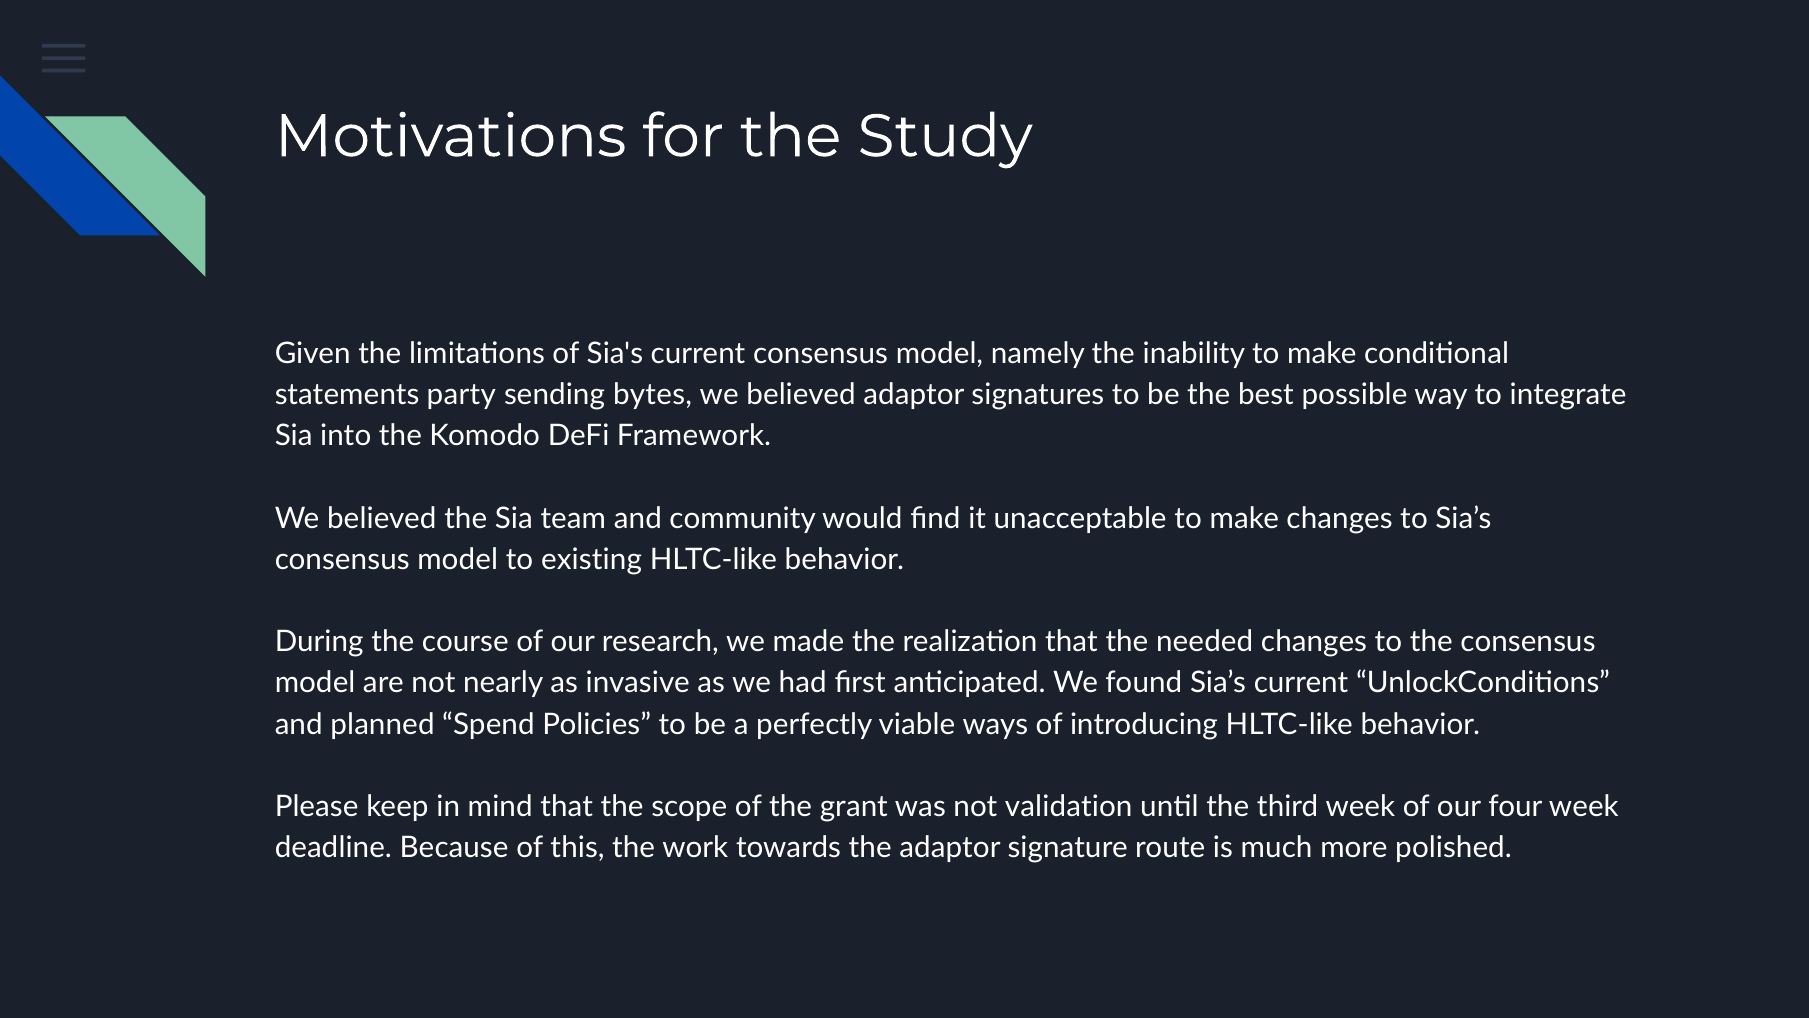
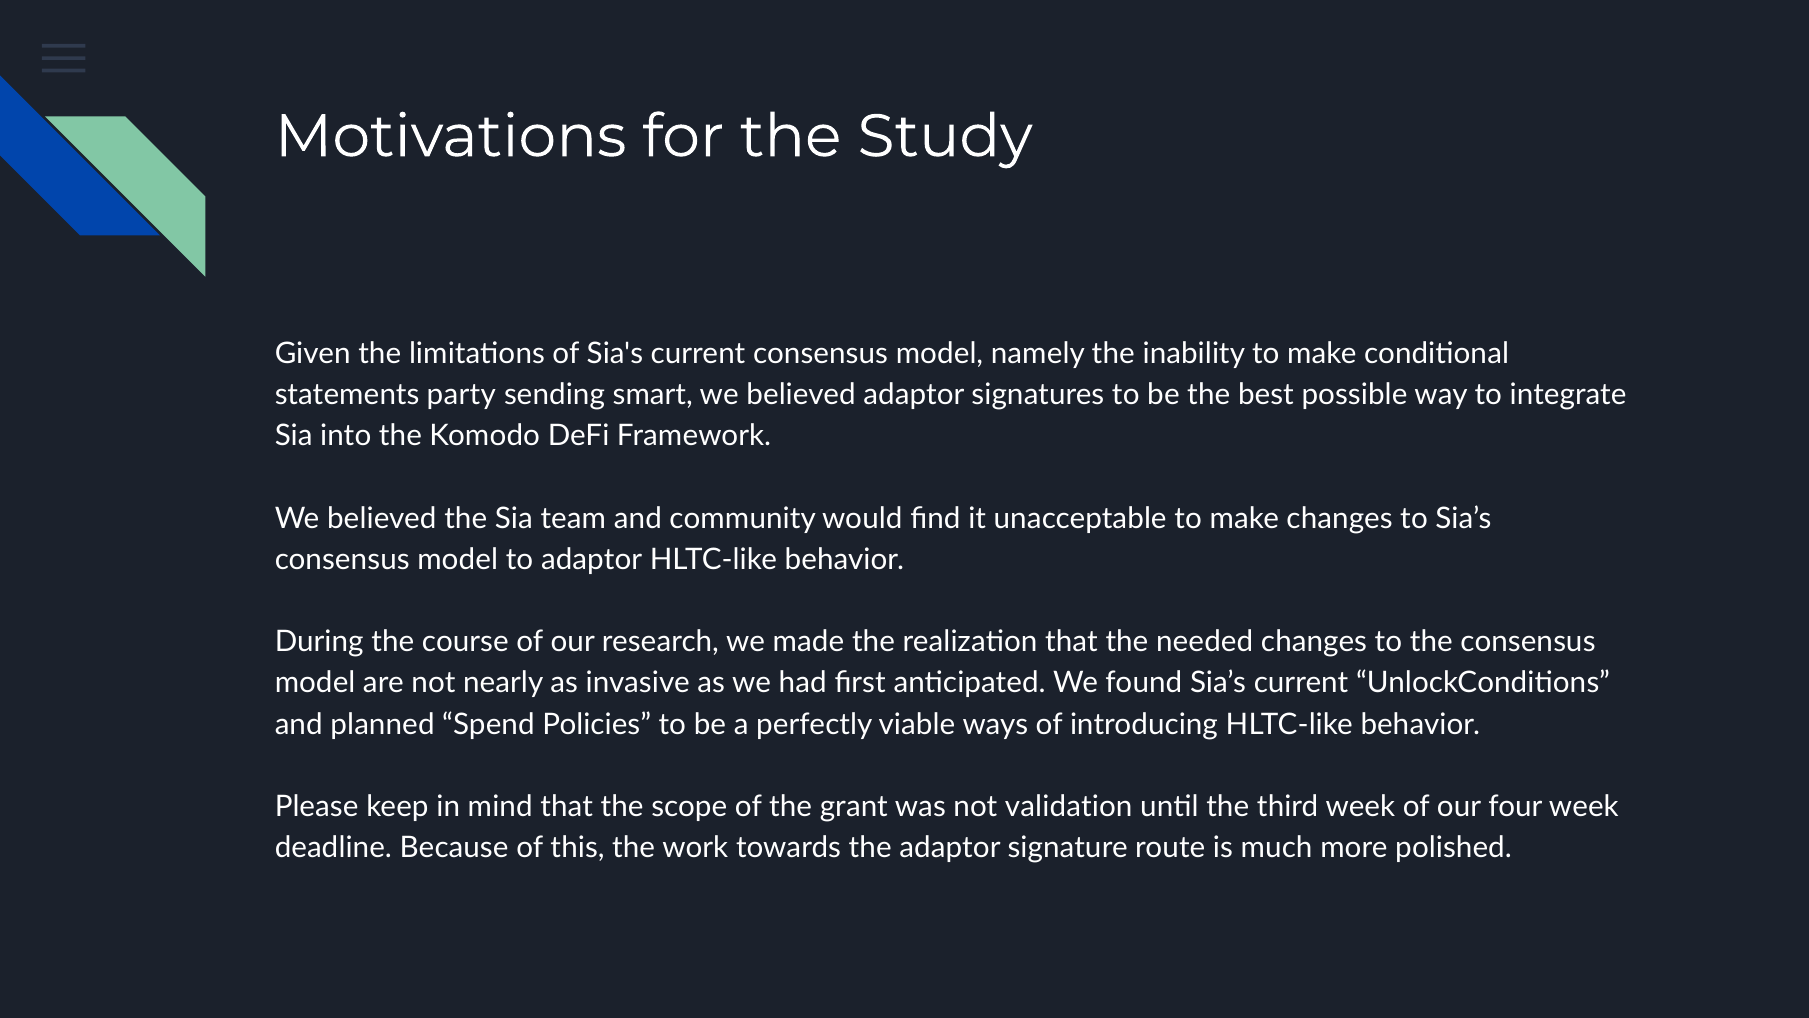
bytes: bytes -> smart (653, 395)
to existing: existing -> adaptor (592, 559)
